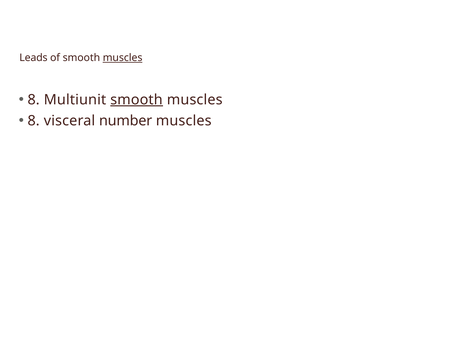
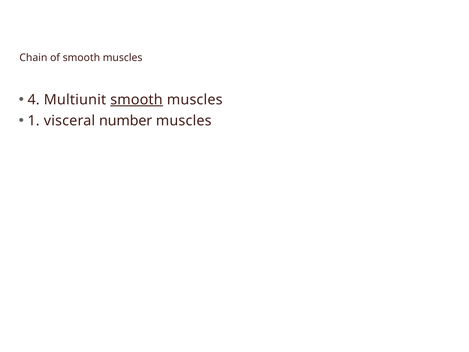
Leads: Leads -> Chain (33, 58)
muscles underline: present -> none (123, 58)
8: 8 -> 4 (34, 100)
8: 8 -> 1 (34, 121)
